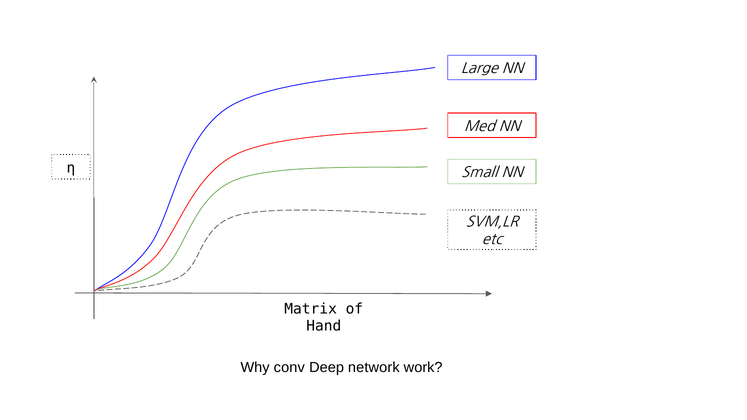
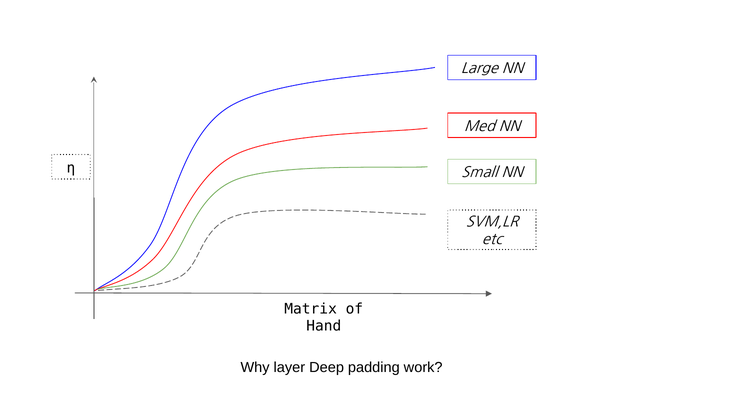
conv: conv -> layer (289, 368)
network: network -> padding (374, 368)
